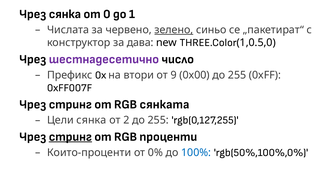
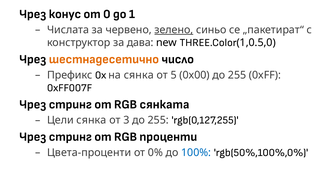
Чрез сянка: сянка -> конус (65, 14)
шестнадесетично colour: purple -> orange (104, 59)
на втори: втори -> сянка (139, 75)
9: 9 -> 5 (174, 75)
2: 2 -> 3 (126, 120)
стринг underline: present -> none (70, 136)
Които-проценти: Които-проценти -> Цвета-проценти (89, 152)
